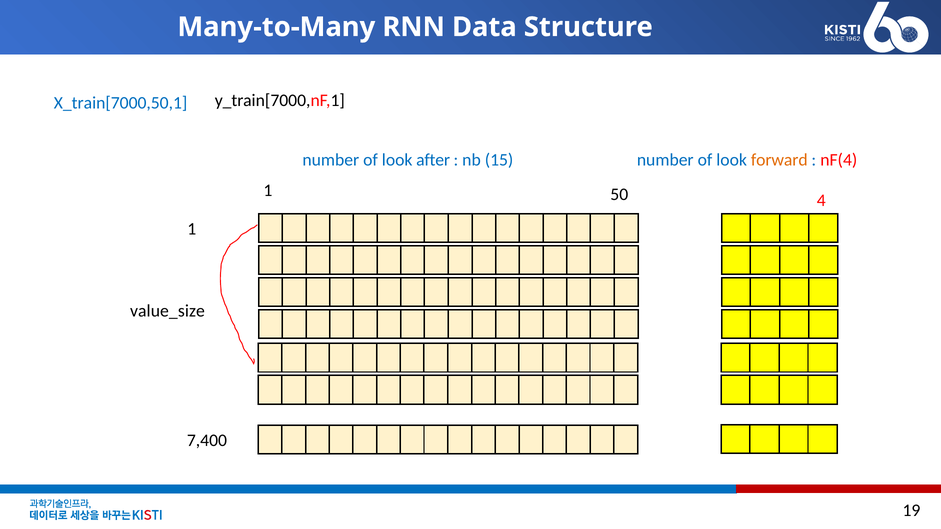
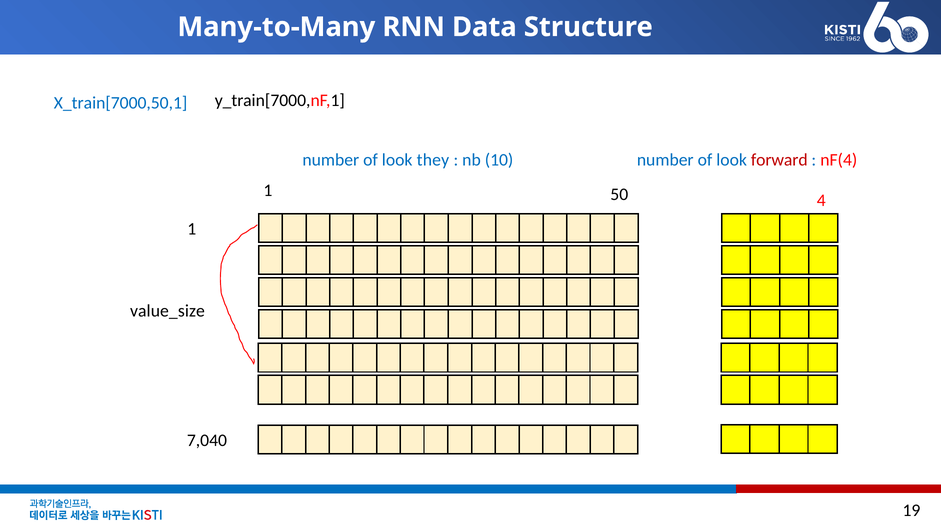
after: after -> they (433, 160)
15: 15 -> 10 (499, 160)
forward colour: orange -> red (779, 160)
7,400: 7,400 -> 7,040 (207, 441)
